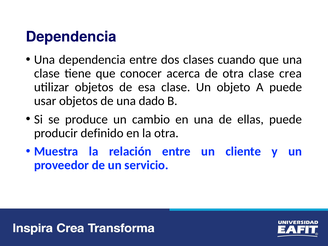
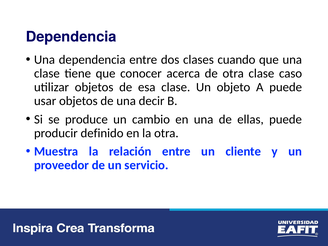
crea: crea -> caso (291, 73)
dado: dado -> decir (152, 101)
